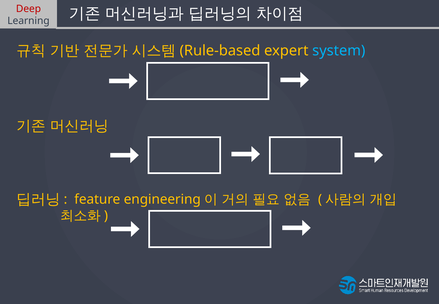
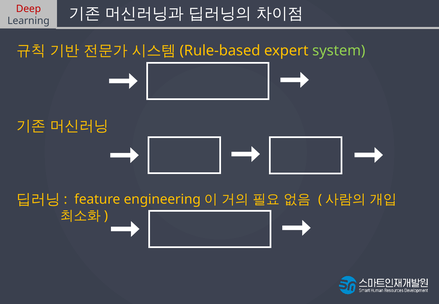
system colour: light blue -> light green (339, 51)
